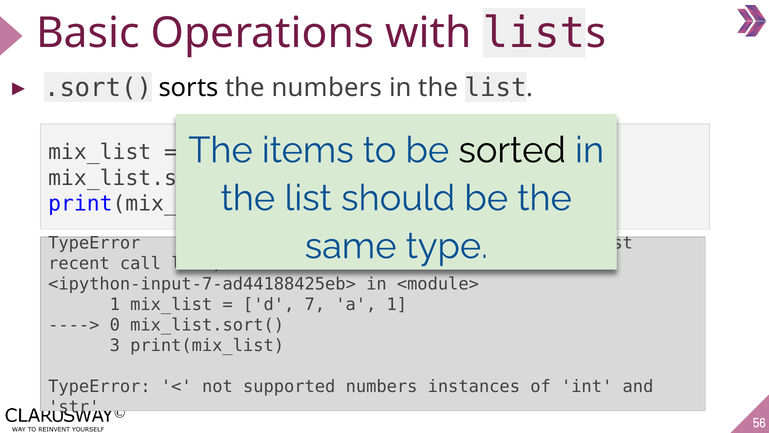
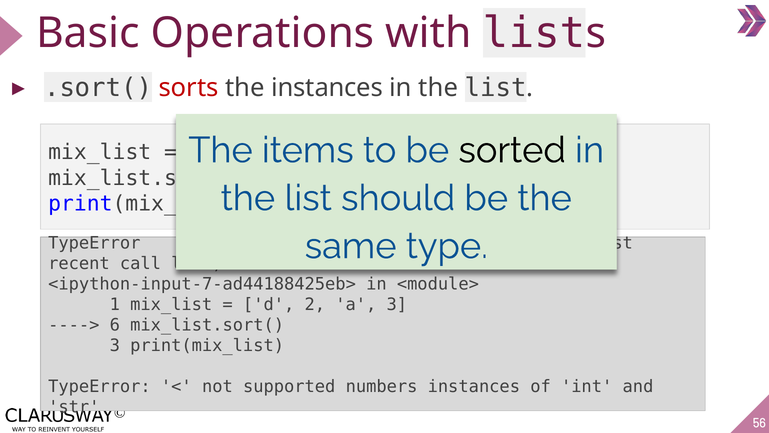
sorts colour: black -> red (189, 88)
the numbers: numbers -> instances (327, 88)
d 7: 7 -> 2 (315, 304)
a 1: 1 -> 3 (397, 304)
0: 0 -> 6 (115, 325)
